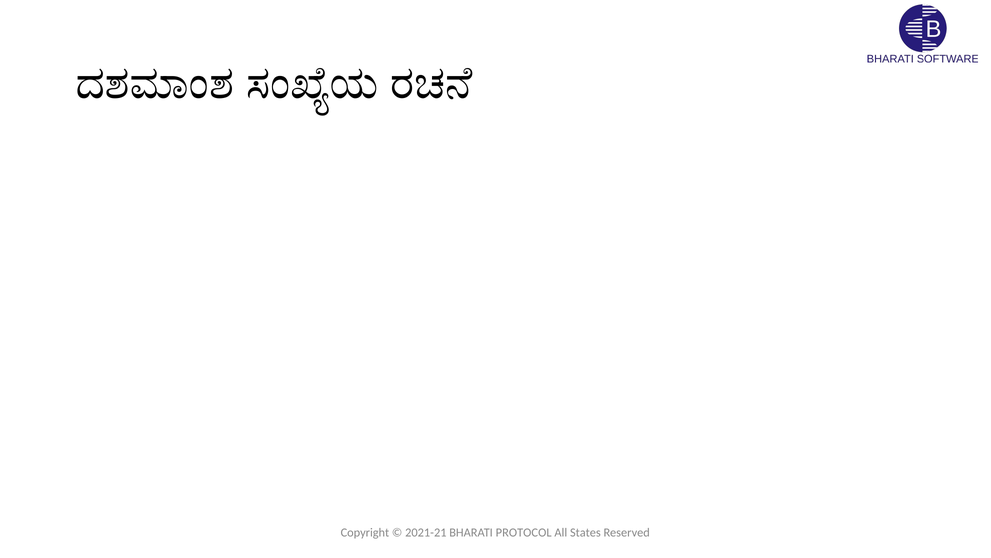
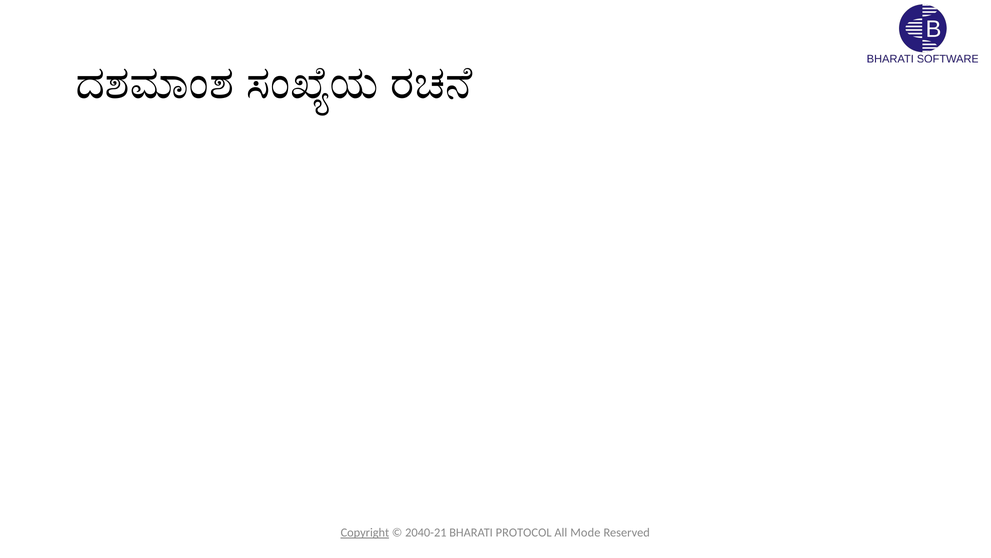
Copyright underline: none -> present (365, 532)
2021-21: 2021-21 -> 2040-21 (426, 532)
States: States -> Mode (585, 532)
